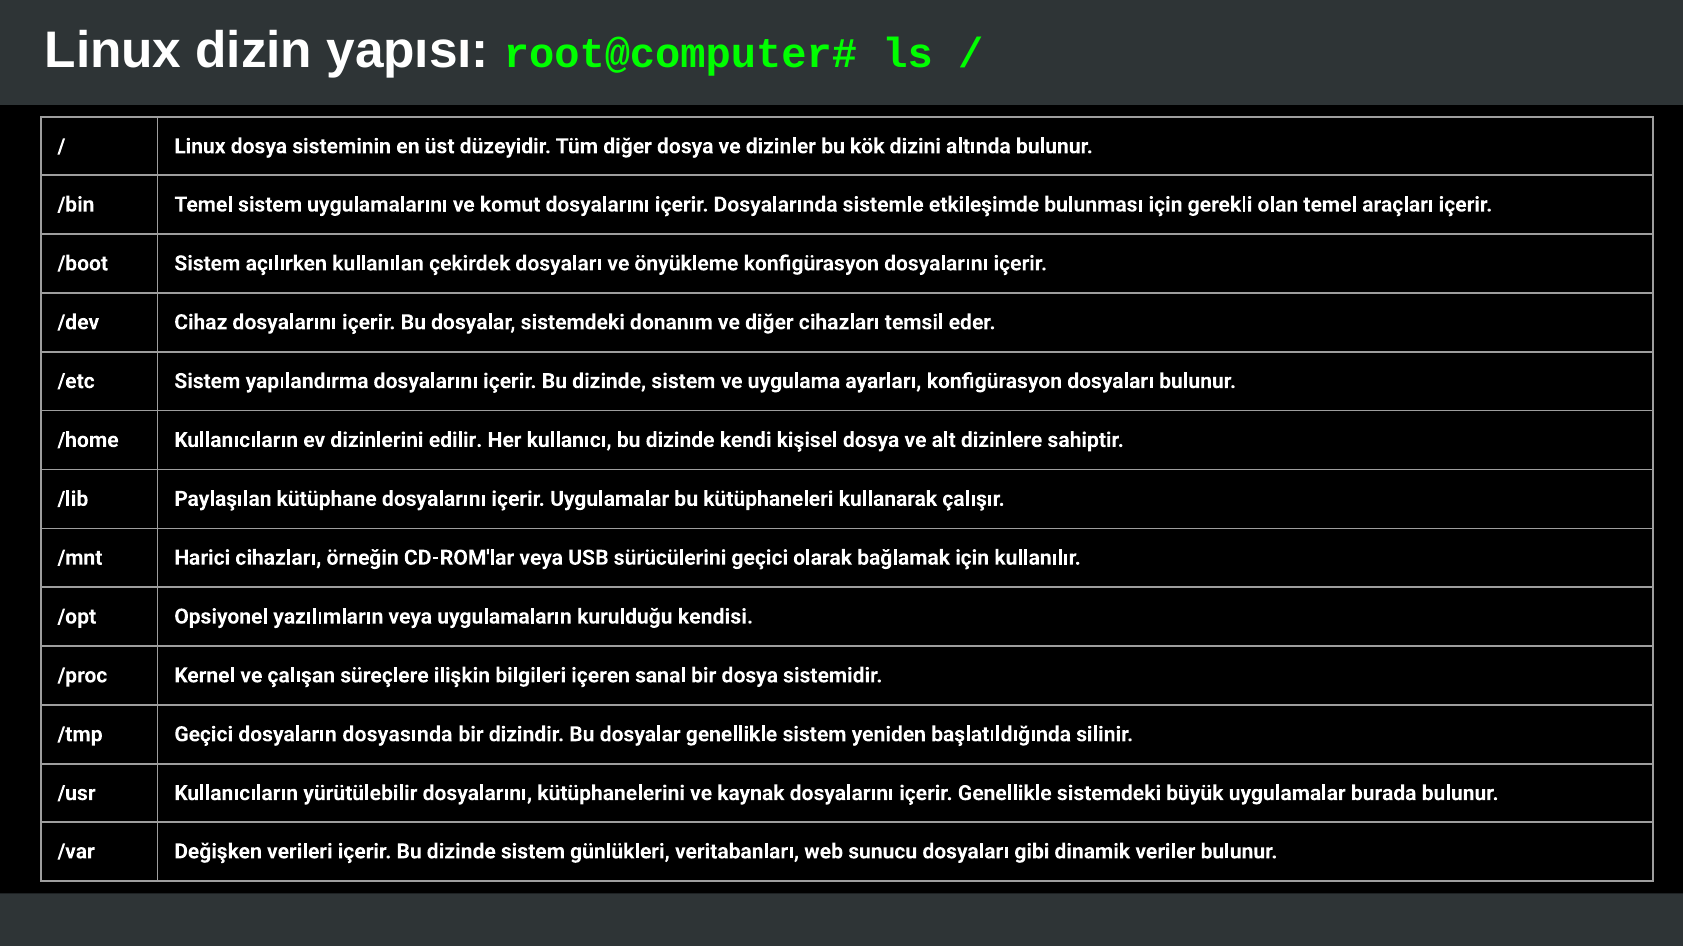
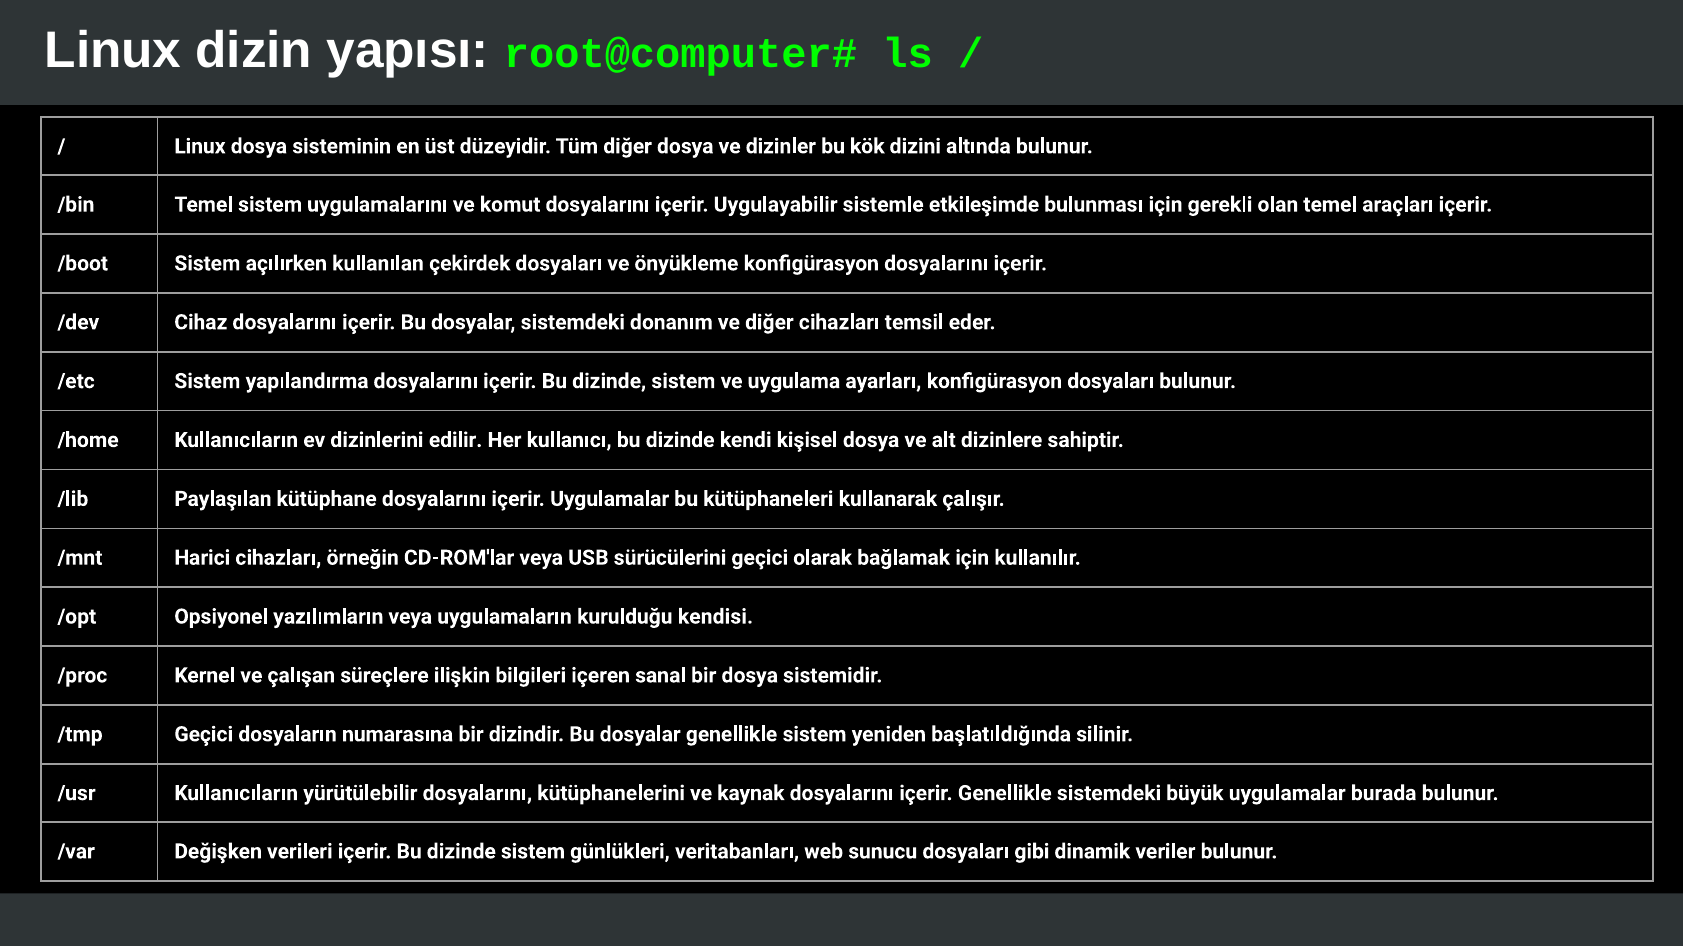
Dosyalarında: Dosyalarında -> Uygulayabilir (776, 205)
dosyasında: dosyasında -> numarasına (398, 735)
